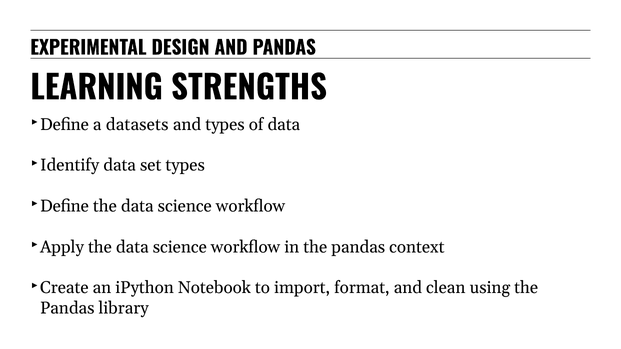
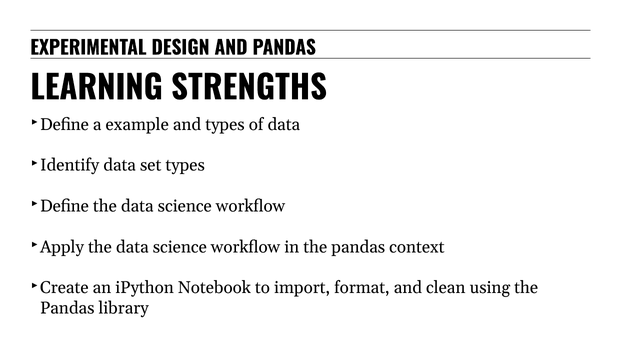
datasets: datasets -> example (137, 124)
